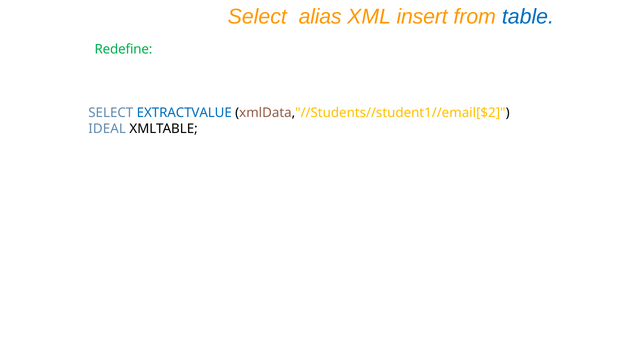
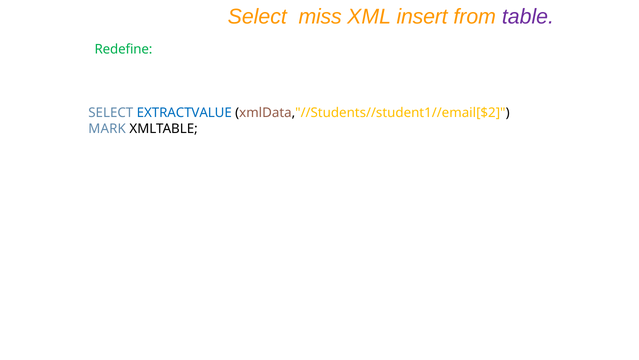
alias: alias -> miss (320, 17)
table colour: blue -> purple (528, 17)
IDEAL: IDEAL -> MARK (107, 129)
